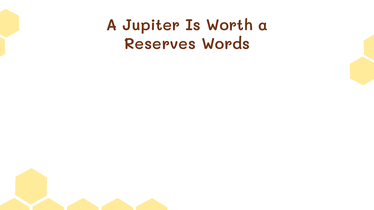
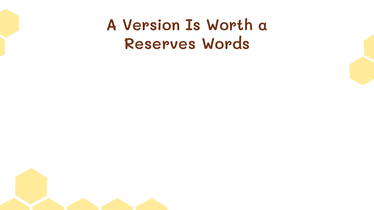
Jupiter: Jupiter -> Version (151, 25)
